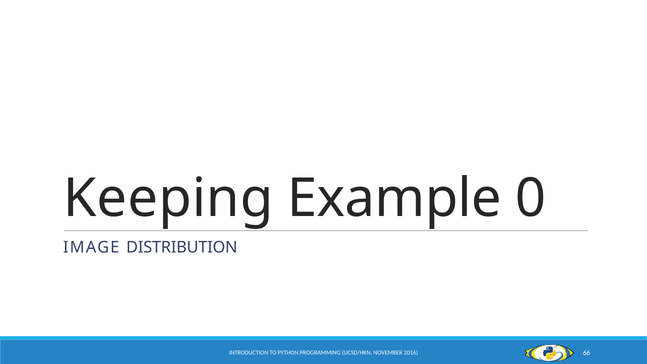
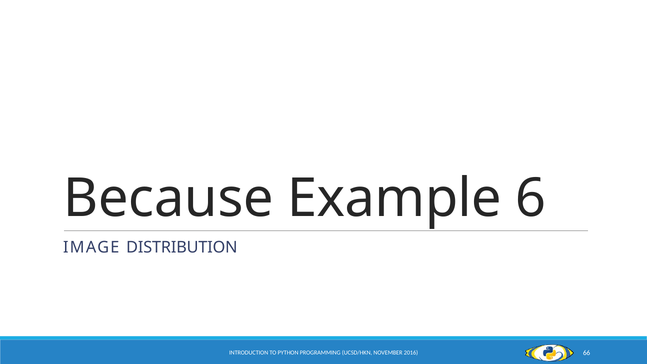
Keeping: Keeping -> Because (168, 198)
0: 0 -> 6 (531, 198)
